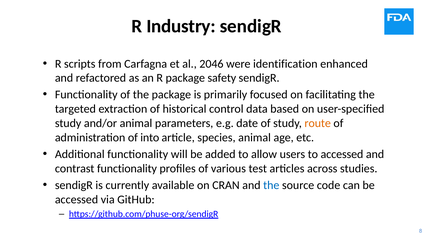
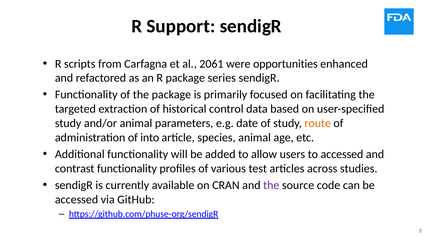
Industry: Industry -> Support (181, 26)
2046: 2046 -> 2061 (211, 64)
identification: identification -> opportunities (285, 64)
safety: safety -> series (222, 78)
the colour: blue -> purple (271, 185)
